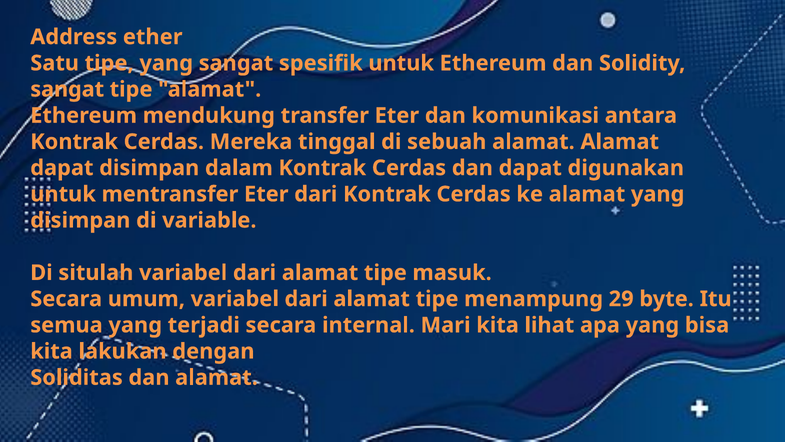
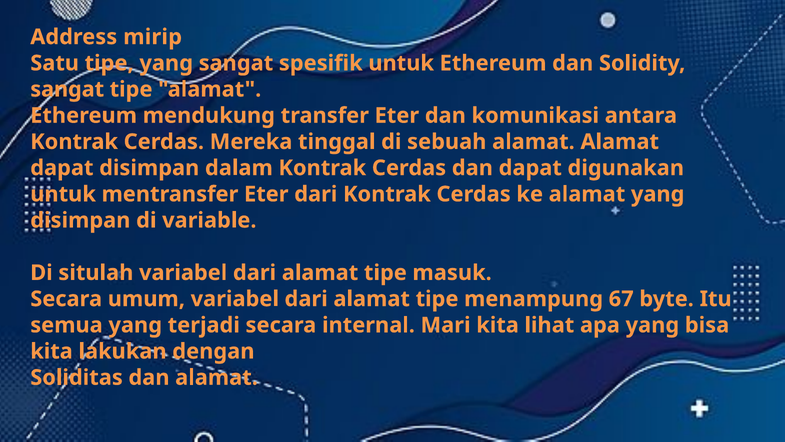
ether: ether -> mirip (153, 37)
29: 29 -> 67 (621, 299)
